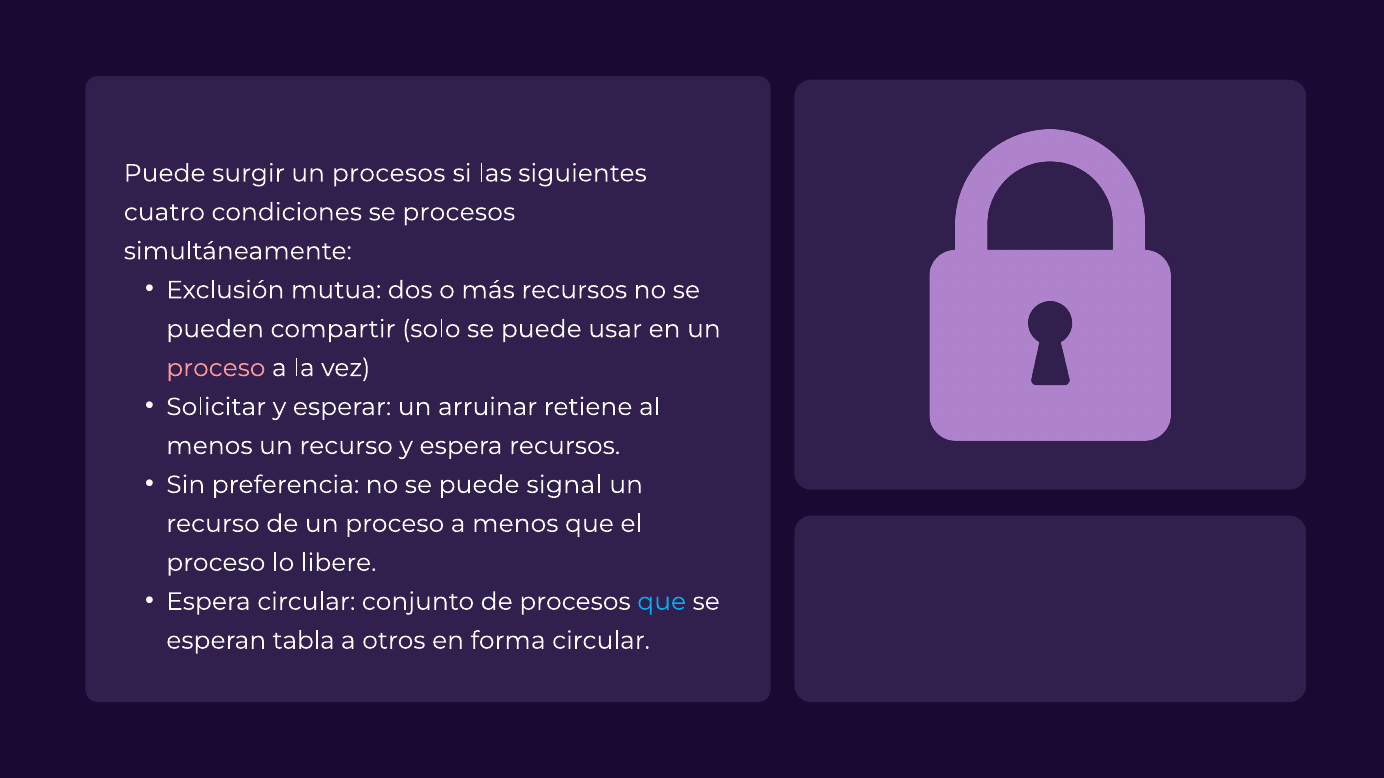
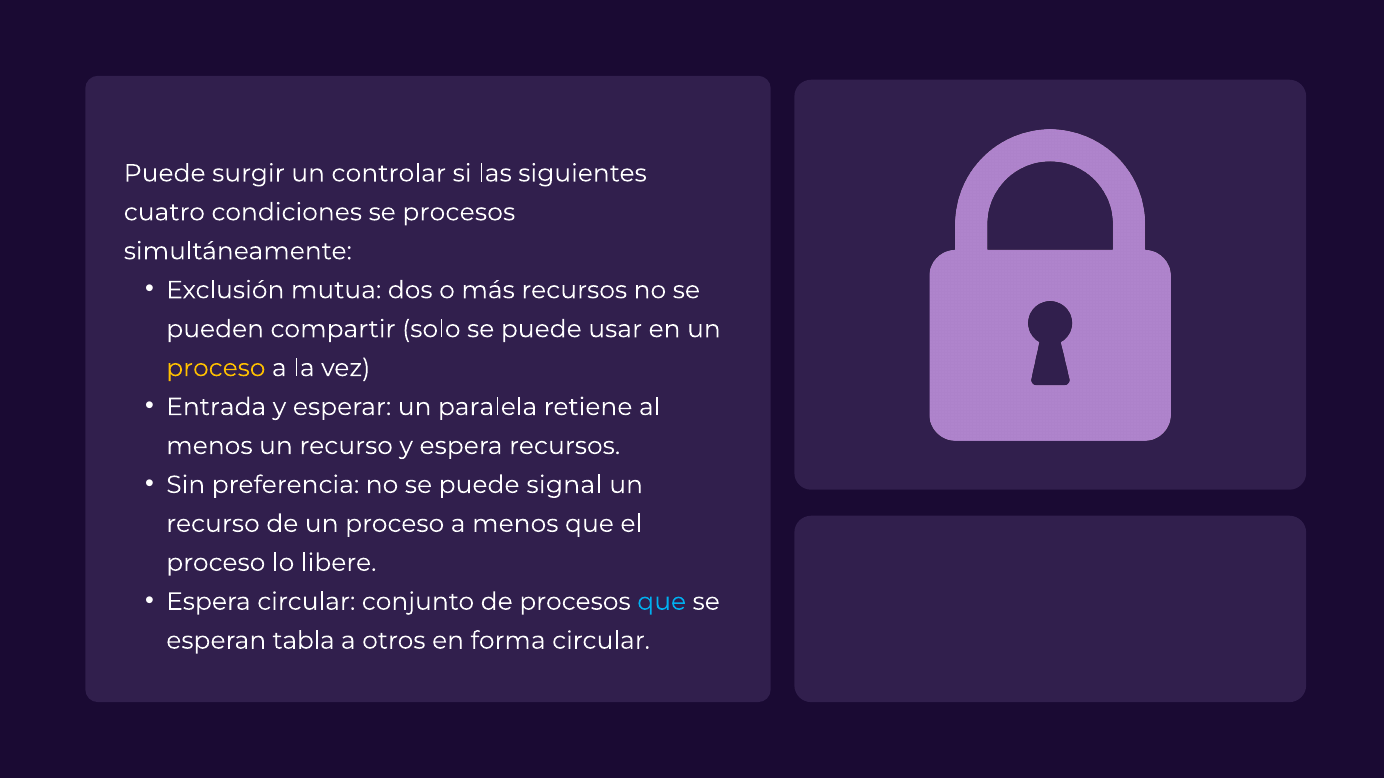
un procesos: procesos -> controlar (389, 173)
proceso colour: pink -> yellow (216, 368)
Solicitar: Solicitar -> Entrada (216, 407)
arruinar: arruinar -> paralela (488, 407)
